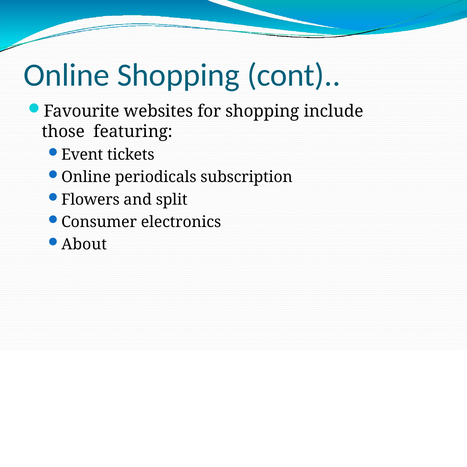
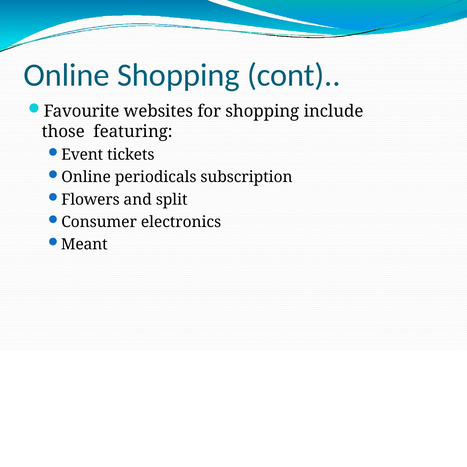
About: About -> Meant (84, 244)
